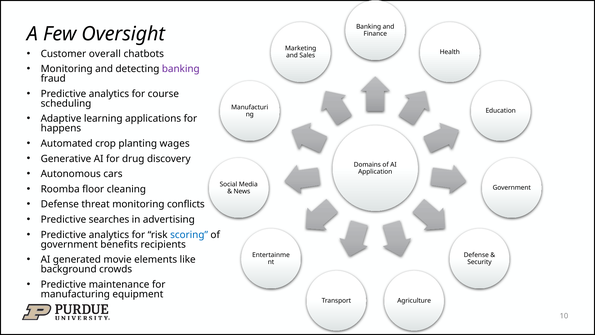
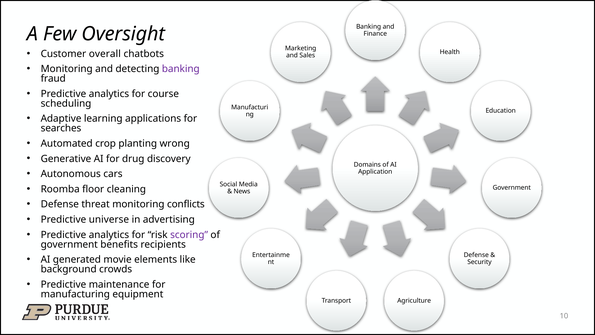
happens: happens -> searches (61, 128)
wages: wages -> wrong (175, 143)
searches: searches -> universe (109, 219)
scoring colour: blue -> purple (189, 235)
